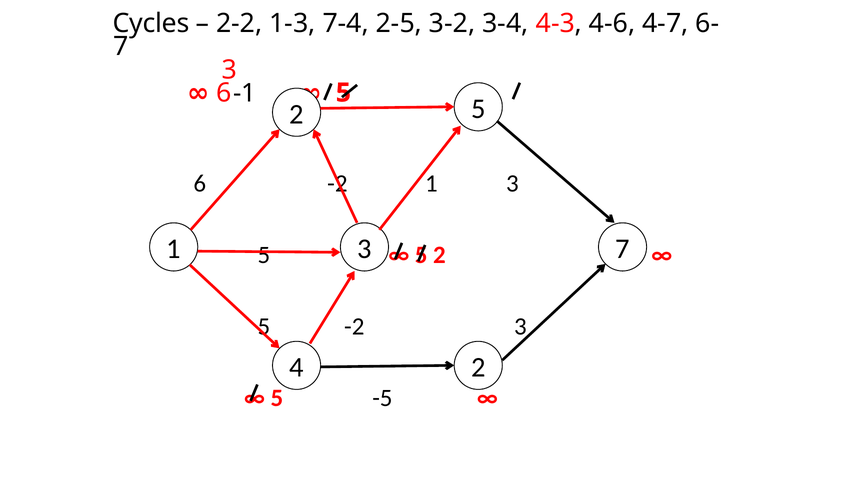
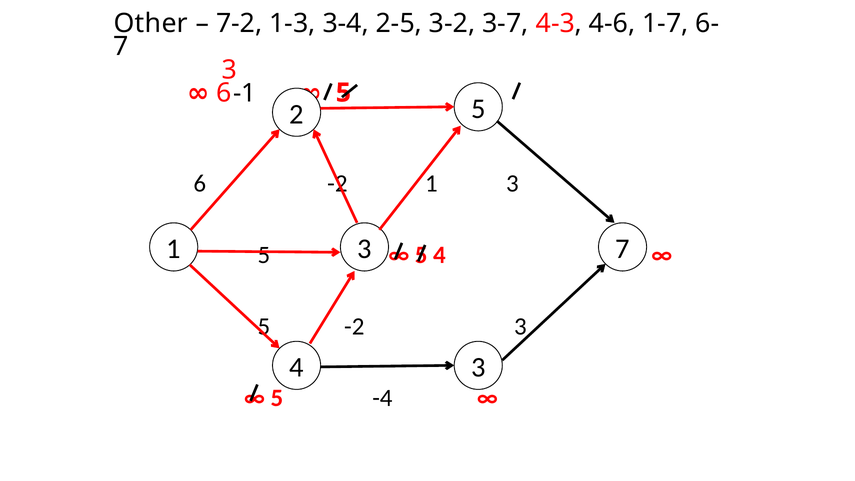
Cycles: Cycles -> Other (151, 24)
2-2: 2-2 -> 7-2 (239, 24)
7-4: 7-4 -> 3-4 (346, 24)
3-4: 3-4 -> 3-7 (505, 24)
4-7: 4-7 -> 1-7 (665, 24)
2: 2 -> 4 (439, 255)
4 2: 2 -> 3 (478, 367)
-5: -5 -> -4 (382, 398)
